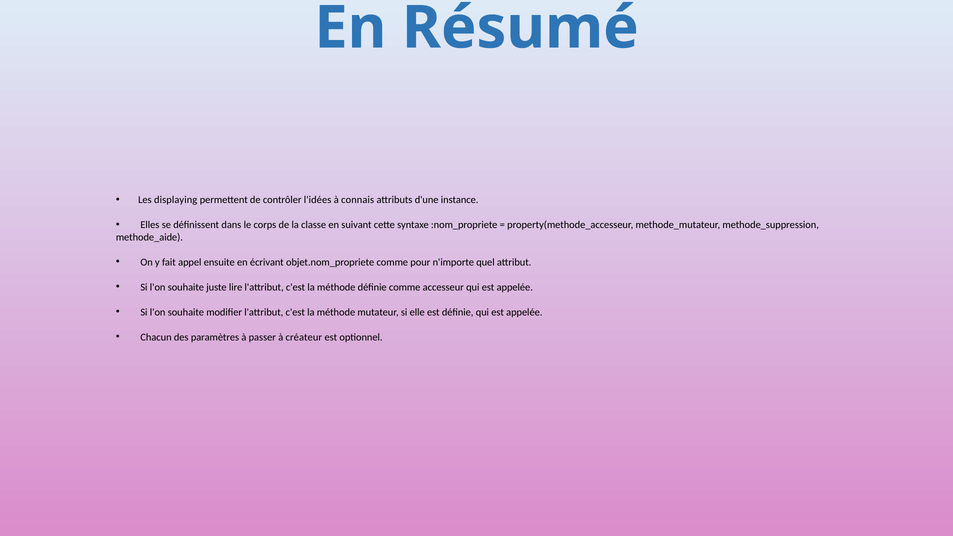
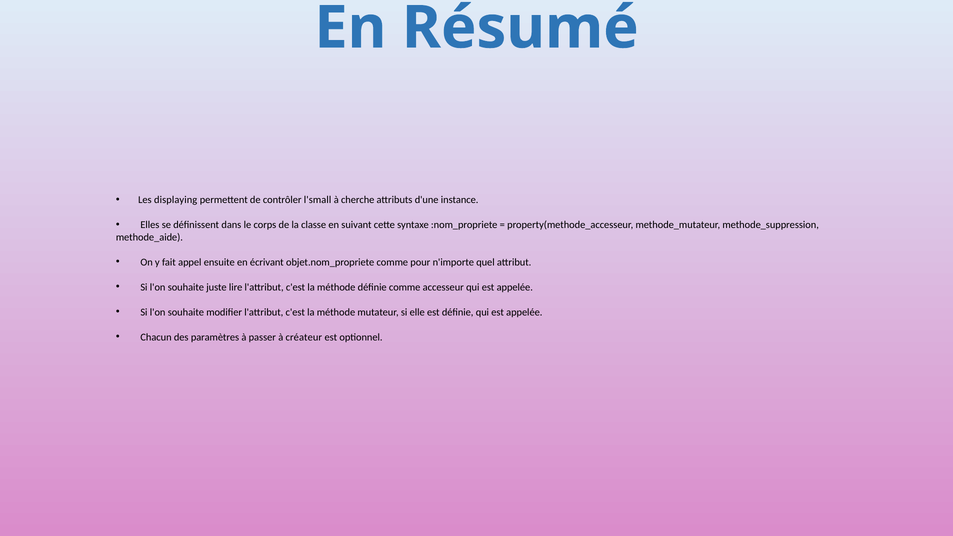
l'idées: l'idées -> l'small (318, 200)
connais: connais -> cherche (358, 200)
